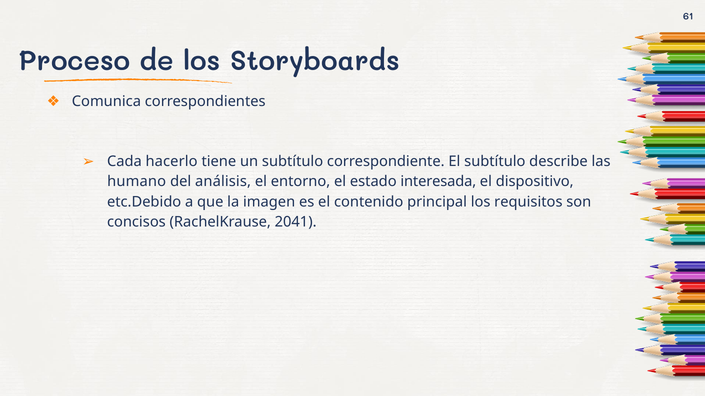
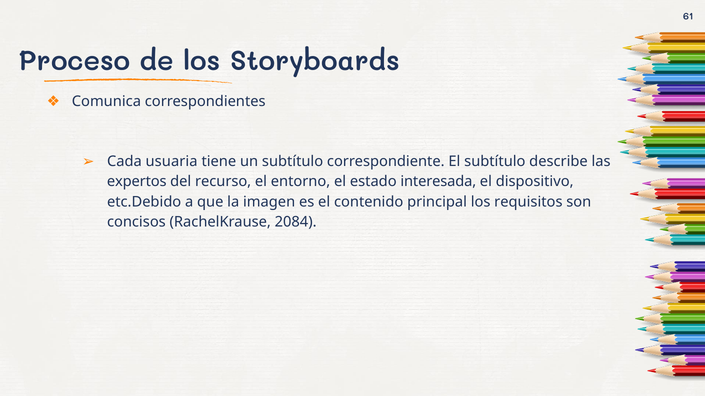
hacerlo: hacerlo -> usuaria (172, 162)
humano: humano -> expertos (137, 182)
análisis: análisis -> recurso (223, 182)
2041: 2041 -> 2084 (296, 222)
